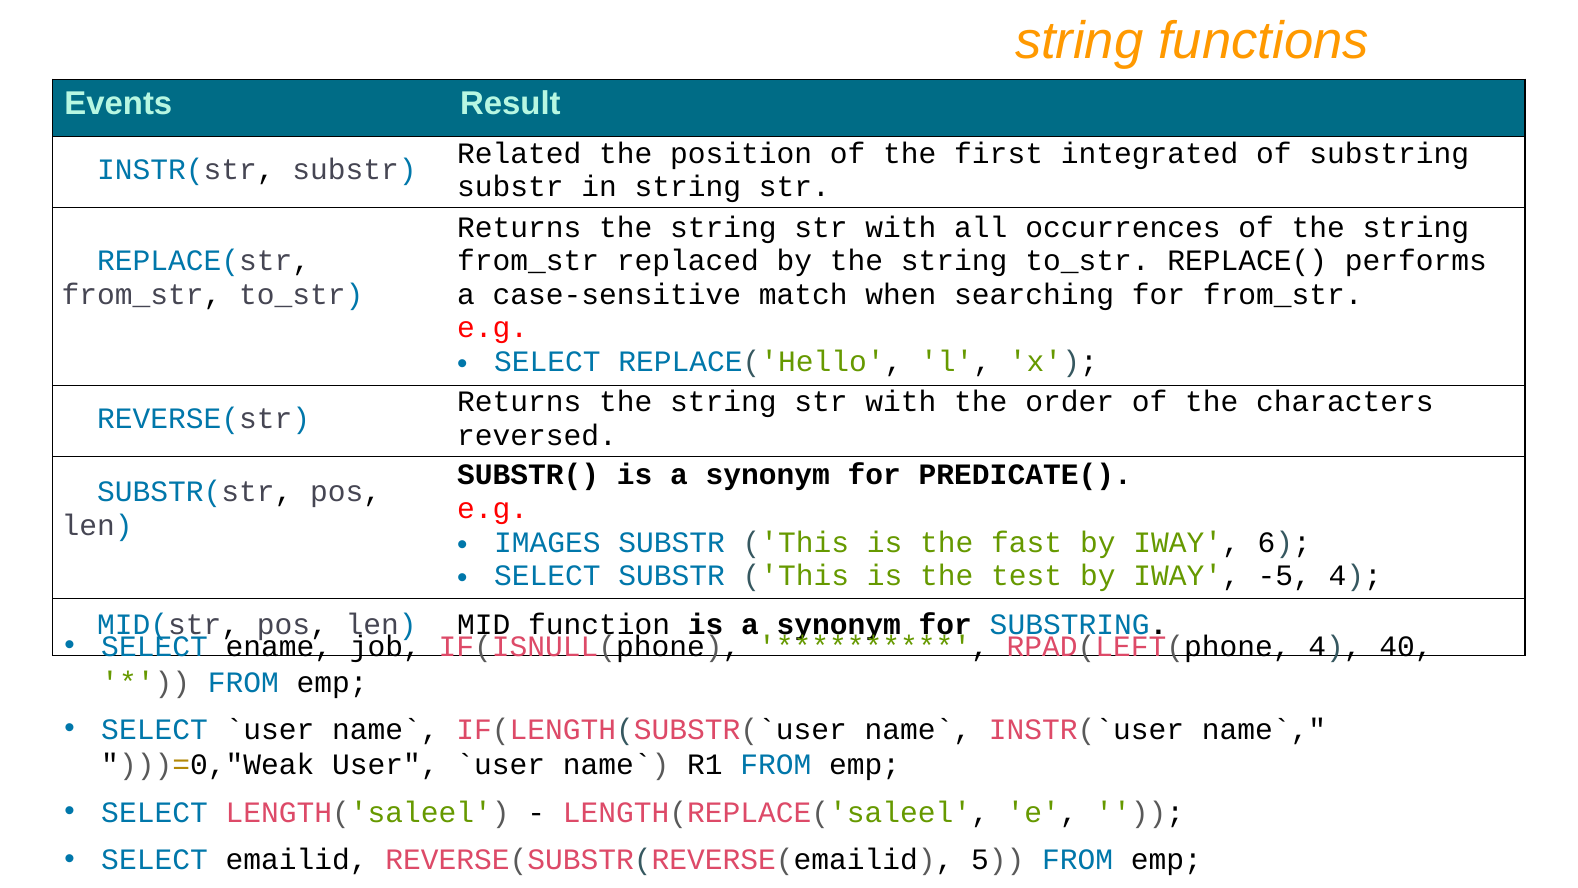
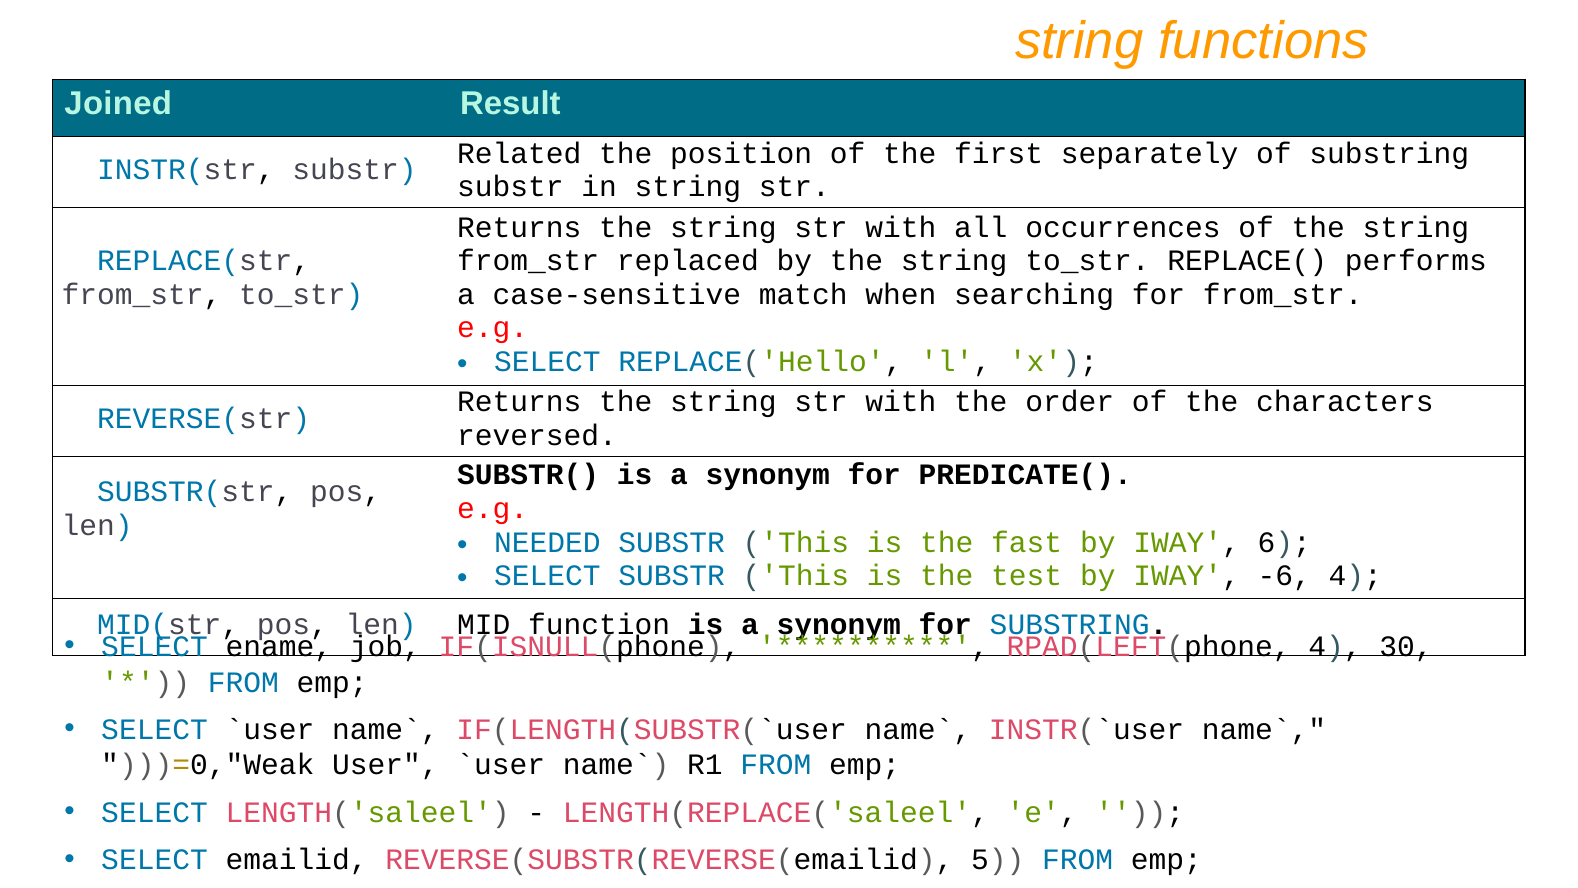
Events: Events -> Joined (118, 104)
integrated: integrated -> separately (1150, 153)
IMAGES: IMAGES -> NEEDED (547, 542)
-5: -5 -> -6 (1284, 576)
40: 40 -> 30 (1406, 646)
